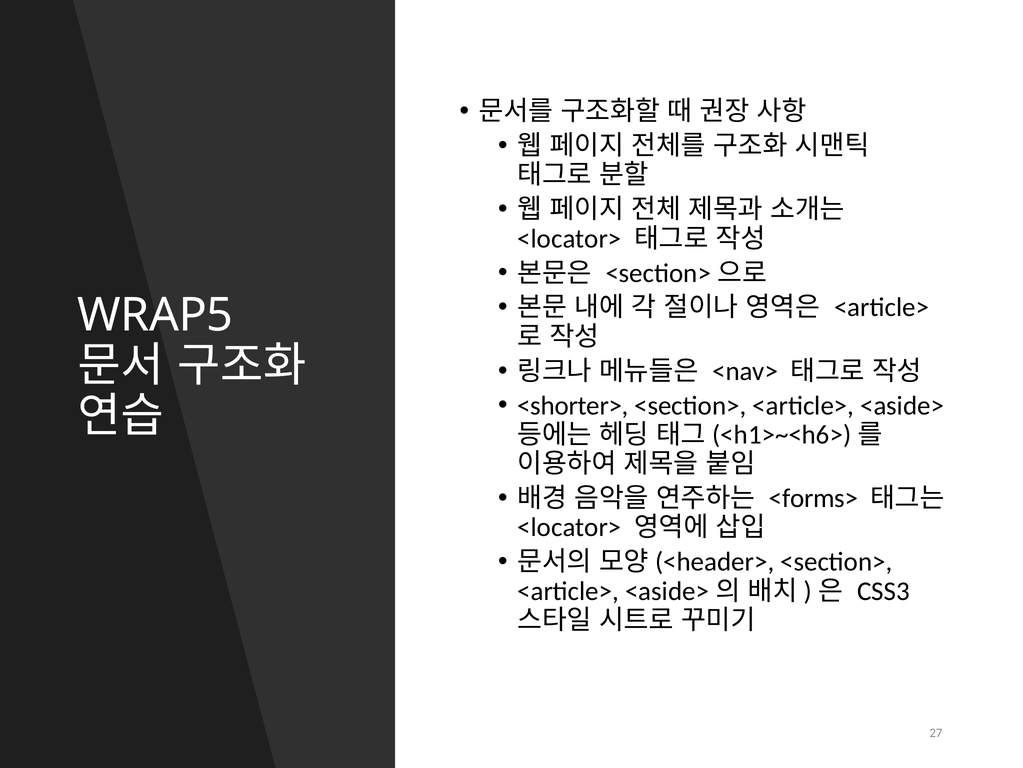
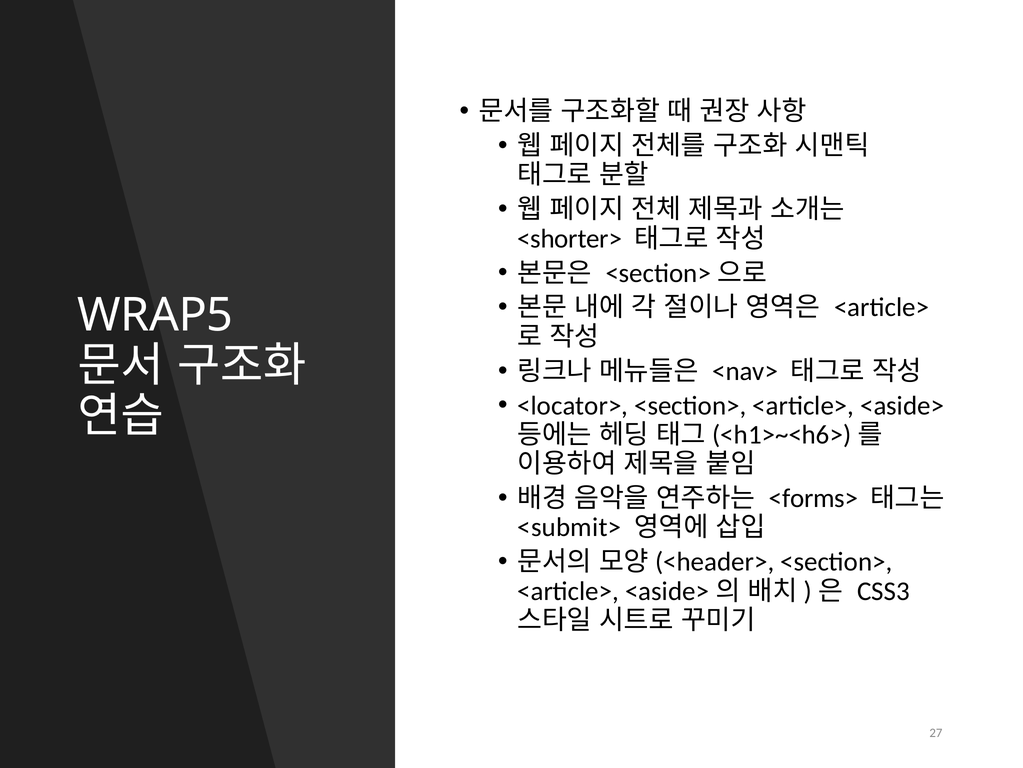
<locator>: <locator> -> <shorter> (570, 238)
<shorter>: <shorter> -> <locator> (573, 405)
<locator>: <locator> -> <submit> (569, 527)
